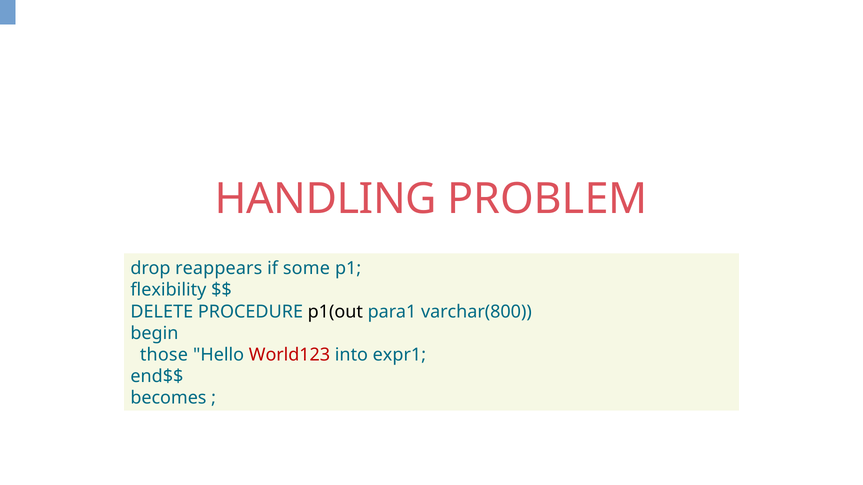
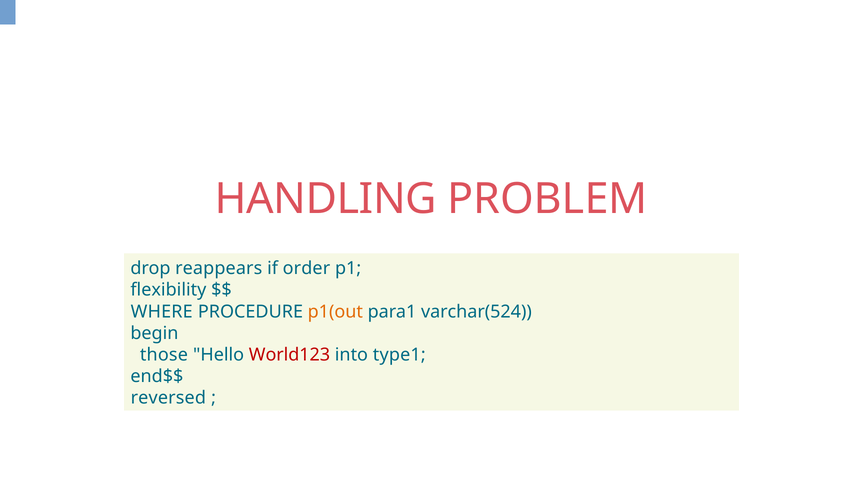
some: some -> order (306, 269)
DELETE: DELETE -> WHERE (162, 312)
p1(out colour: black -> orange (335, 312)
varchar(800: varchar(800 -> varchar(524 (476, 312)
expr1: expr1 -> type1 (399, 355)
becomes: becomes -> reversed (168, 398)
